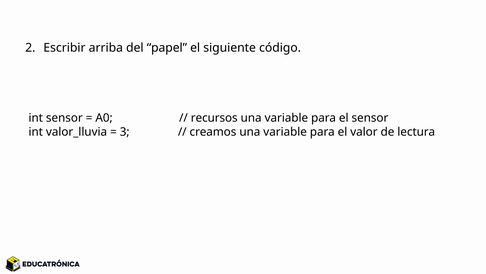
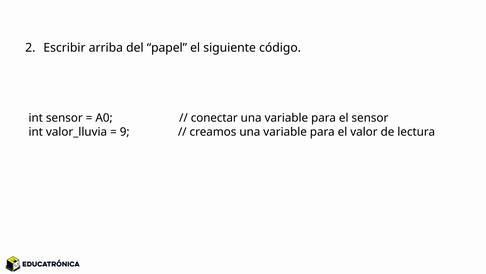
recursos: recursos -> conectar (214, 118)
3: 3 -> 9 (125, 132)
